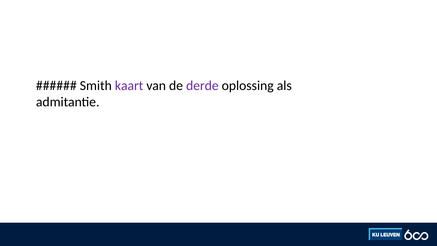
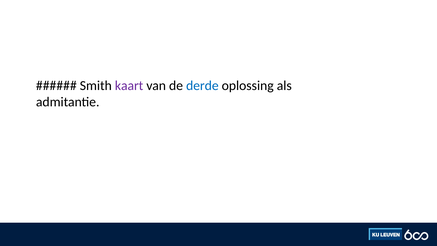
derde colour: purple -> blue (202, 85)
